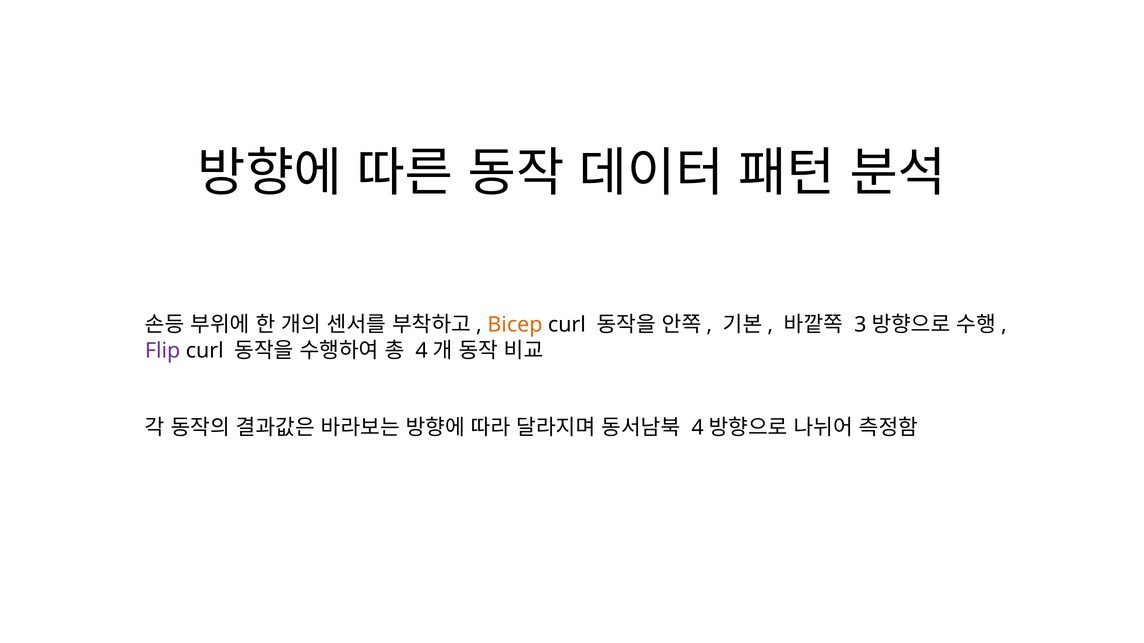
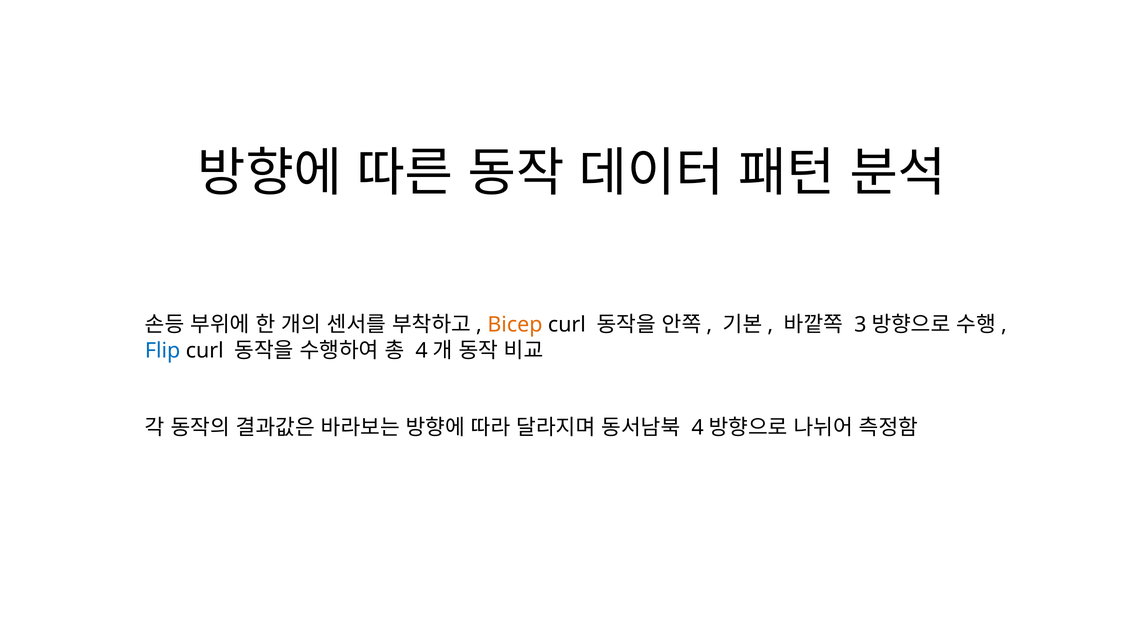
Flip colour: purple -> blue (163, 351)
